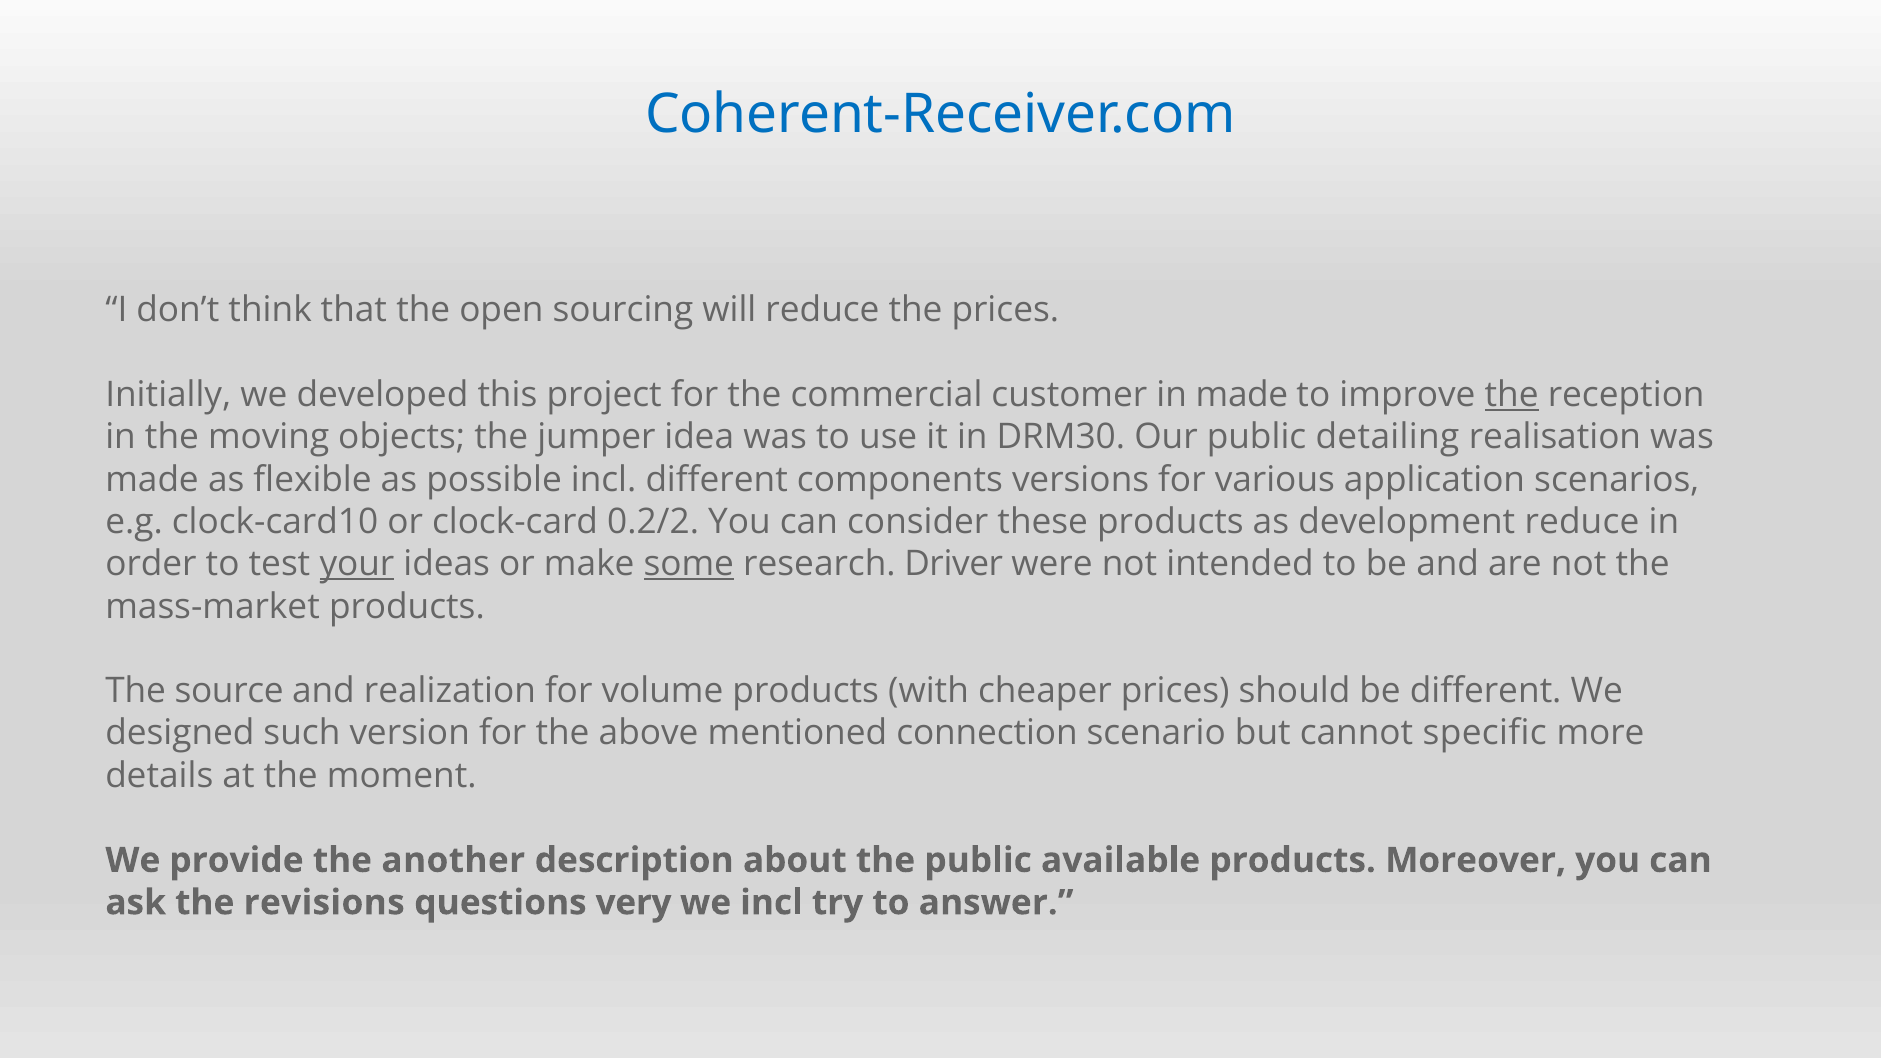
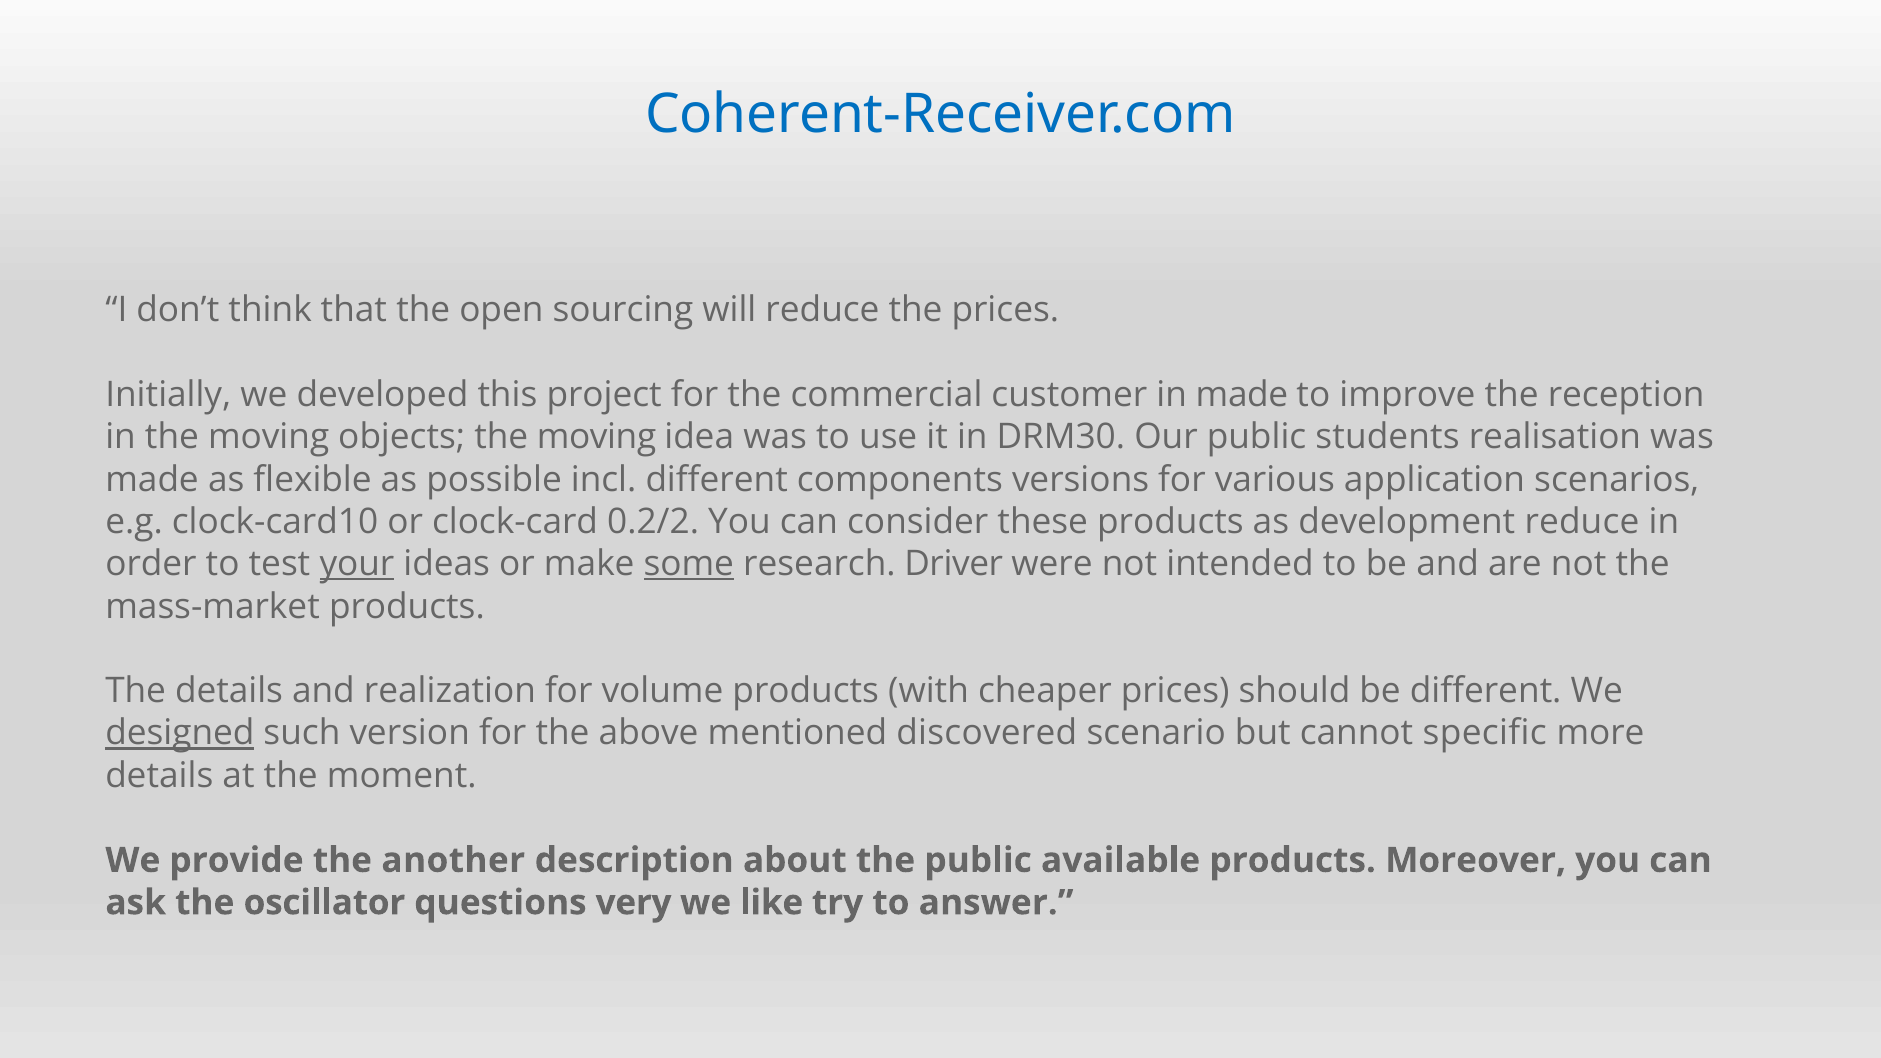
the underline: present -> none (1512, 395)
objects the jumper: jumper -> moving (596, 437)
detailing: detailing -> students (1388, 437)
The source: source -> details (229, 691)
designed underline: none -> present (180, 733)
connection: connection -> discovered (987, 733)
revisions: revisions -> oscillator (324, 903)
we incl: incl -> like (772, 903)
